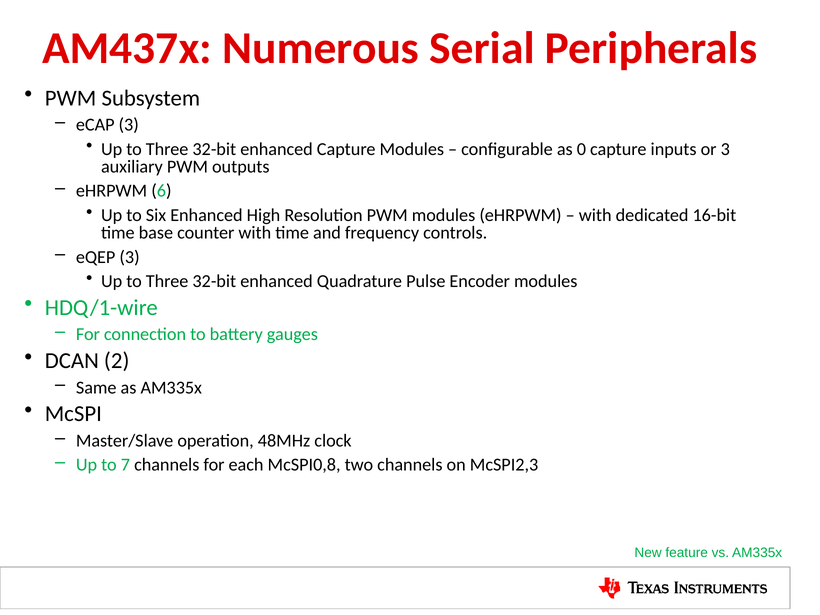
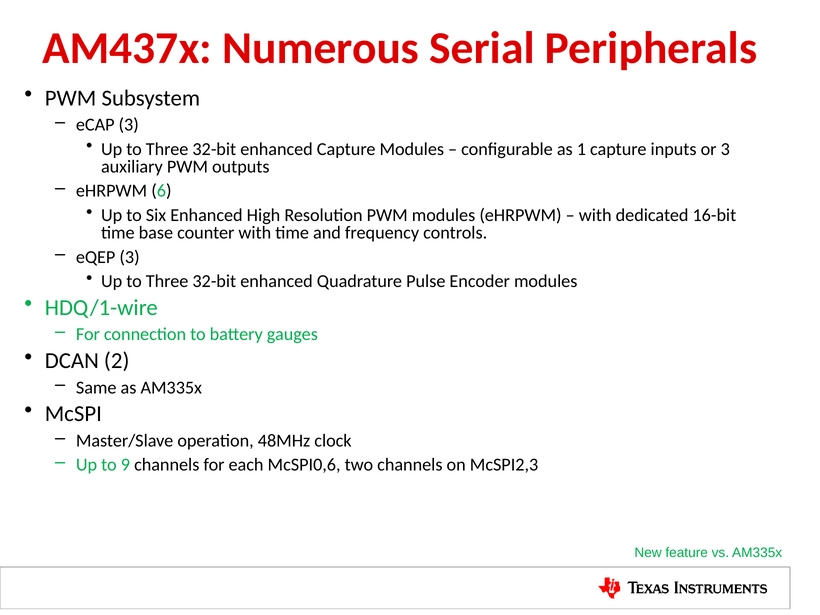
0: 0 -> 1 (581, 149)
7: 7 -> 9 (125, 465)
McSPI0,8: McSPI0,8 -> McSPI0,6 (304, 465)
